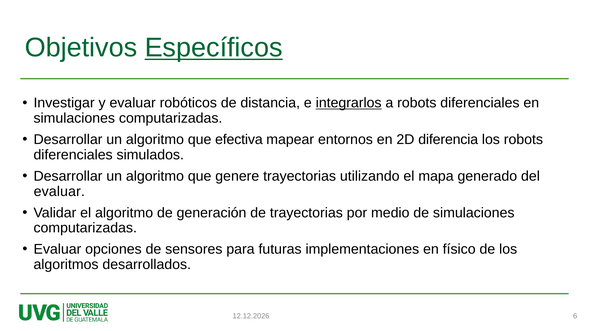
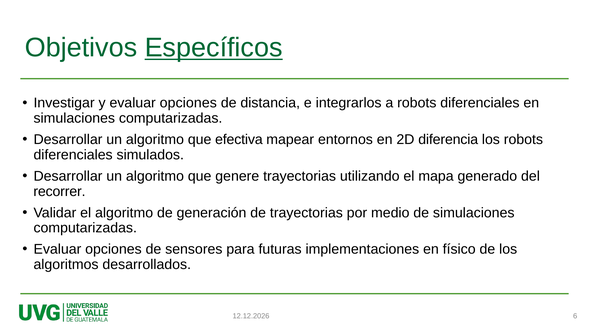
y evaluar robóticos: robóticos -> opciones (188, 103)
integrarlos underline: present -> none (349, 103)
evaluar: evaluar -> recorrer (59, 192)
